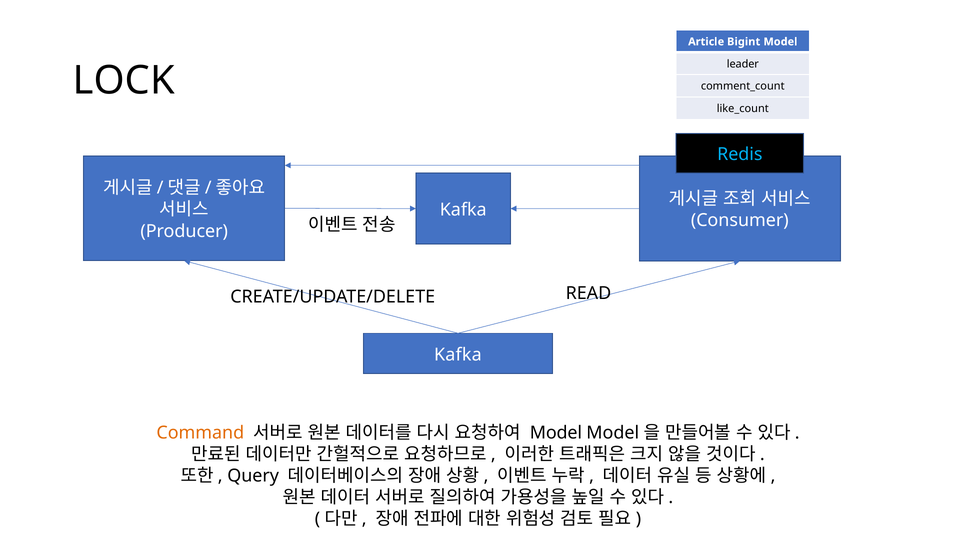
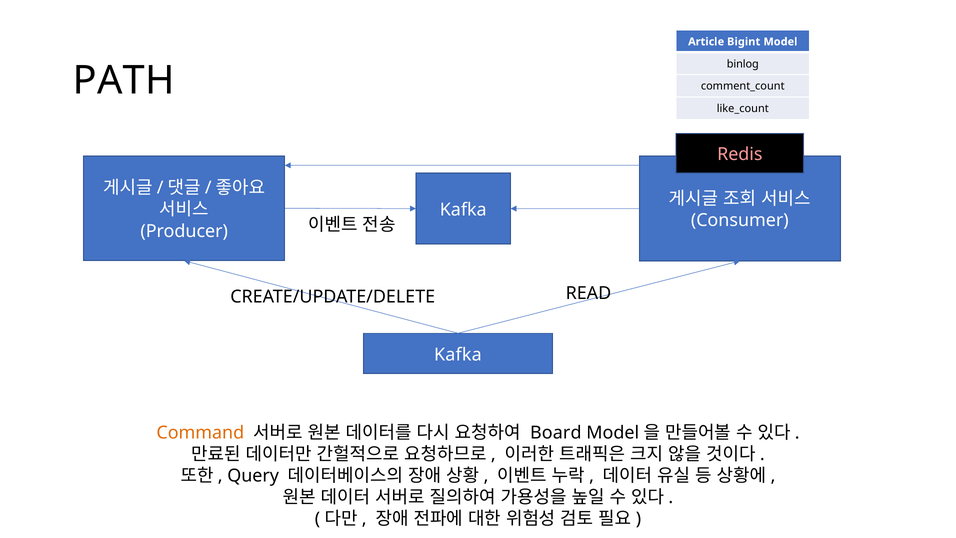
leader: leader -> binlog (743, 64)
LOCK: LOCK -> PATH (124, 80)
Redis colour: light blue -> pink (740, 154)
Model: Model -> Board (556, 433)
